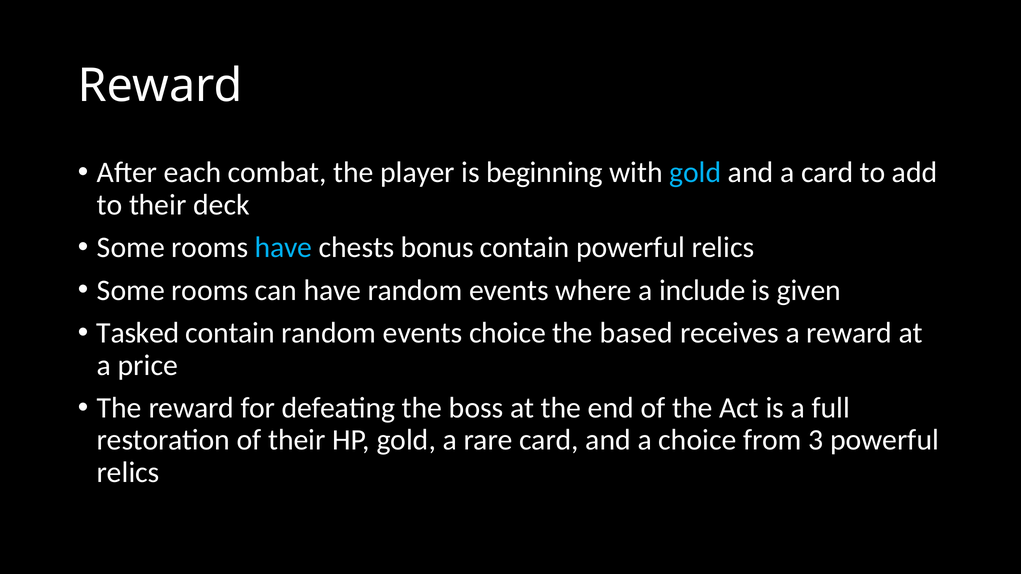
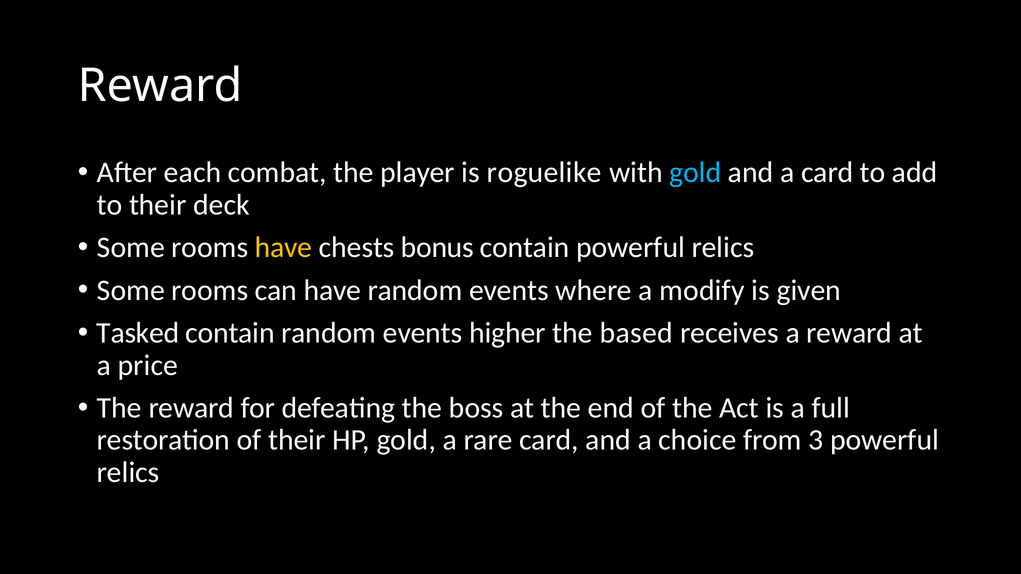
beginning: beginning -> roguelike (544, 173)
have colour: light blue -> yellow (284, 248)
include: include -> modify (702, 290)
events choice: choice -> higher (507, 333)
